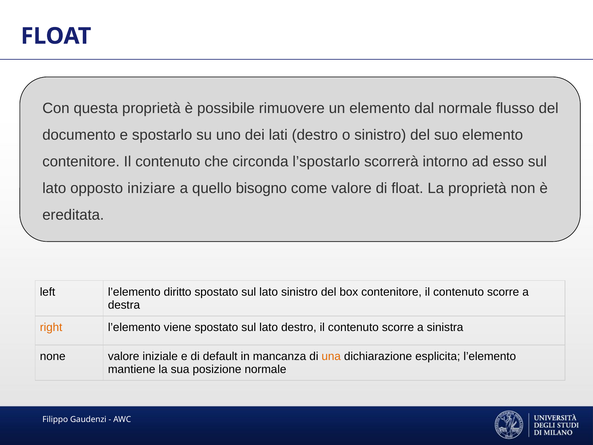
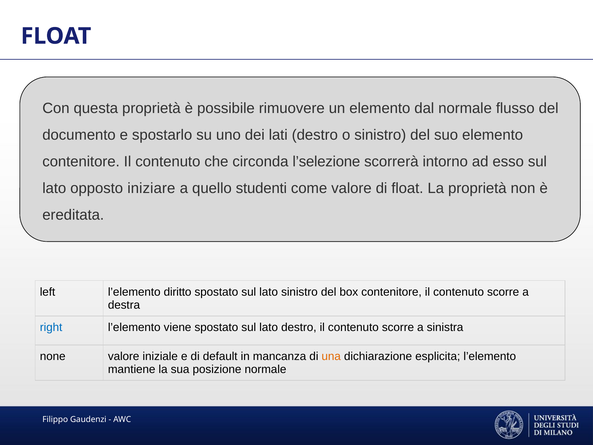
l’spostarlo: l’spostarlo -> l’selezione (326, 162)
bisogno: bisogno -> studenti (261, 188)
right colour: orange -> blue (51, 327)
